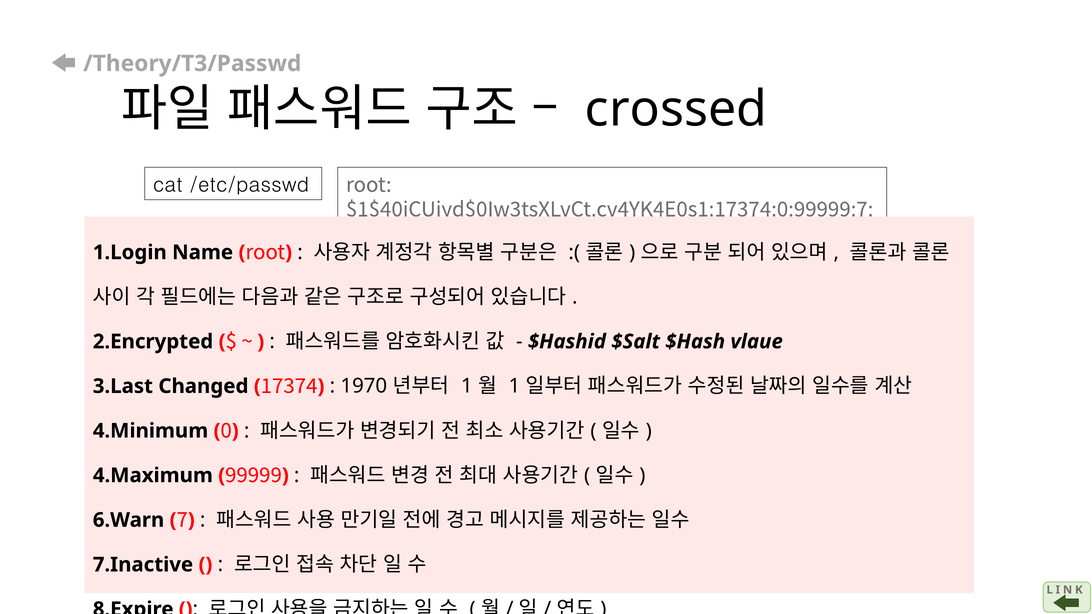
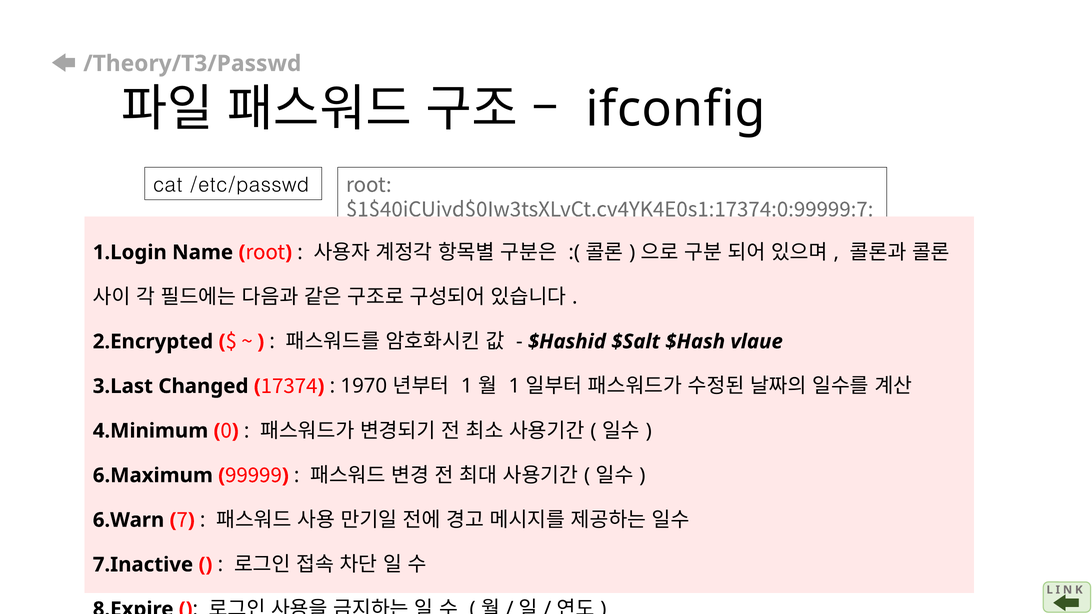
crossed: crossed -> ifconfig (676, 109)
4.Maximum: 4.Maximum -> 6.Maximum (153, 476)
